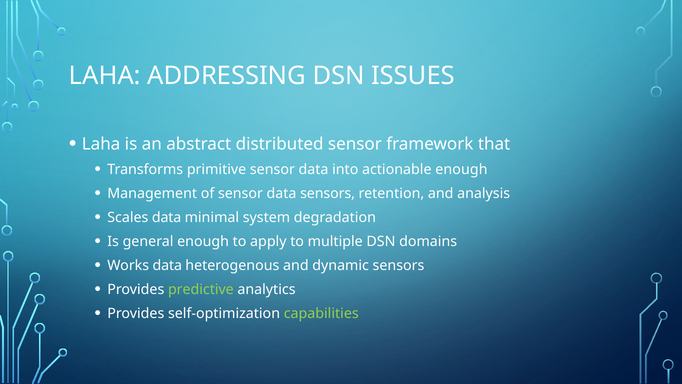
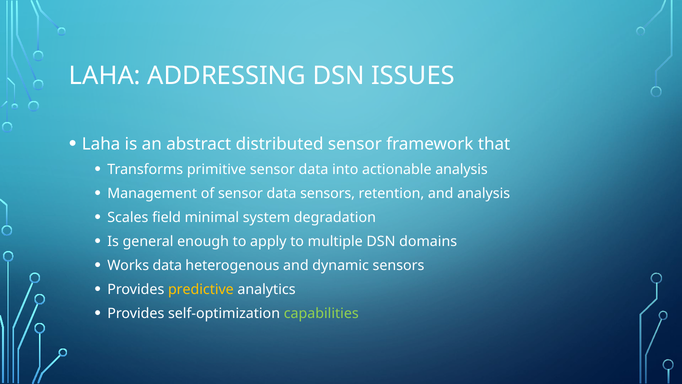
actionable enough: enough -> analysis (462, 169)
Scales data: data -> field (167, 217)
predictive colour: light green -> yellow (201, 289)
